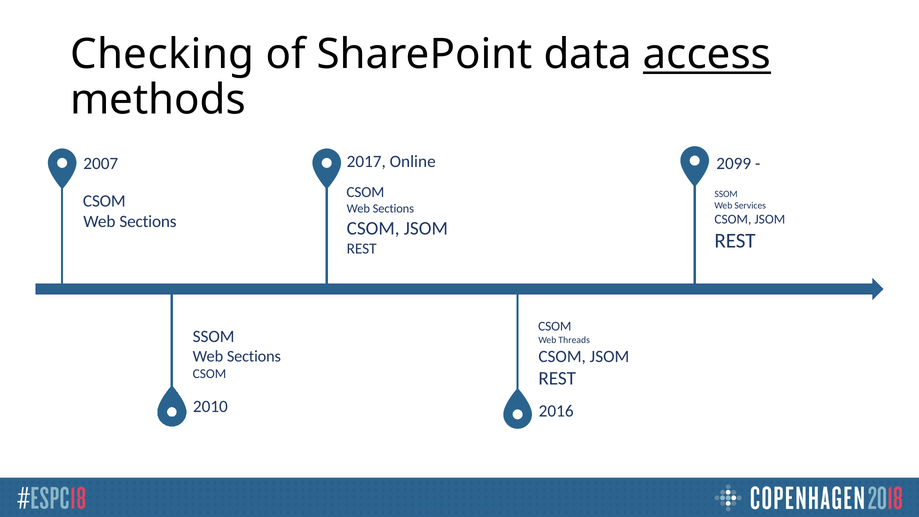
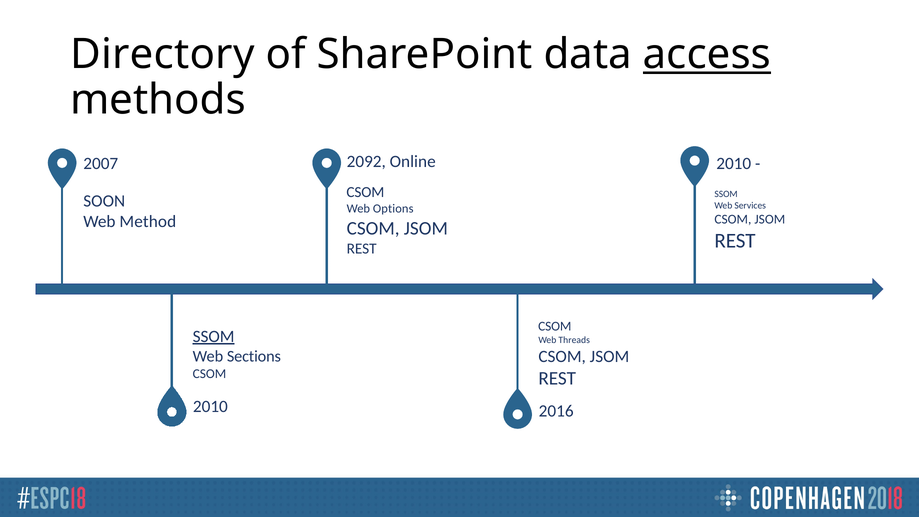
Checking: Checking -> Directory (162, 54)
2017: 2017 -> 2092 (366, 161)
2099: 2099 -> 2010 (734, 164)
CSOM: CSOM -> SOON (104, 201)
Sections: Sections -> Options (393, 209)
Sections: Sections -> Method (148, 222)
SSOM underline: none -> present (214, 336)
